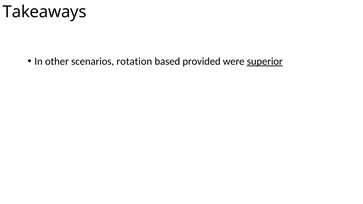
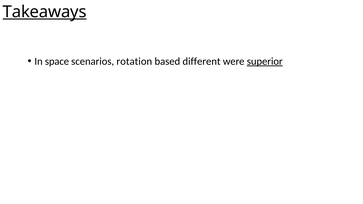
Takeaways underline: none -> present (45, 12)
other: other -> space (57, 61)
provided: provided -> different (202, 61)
